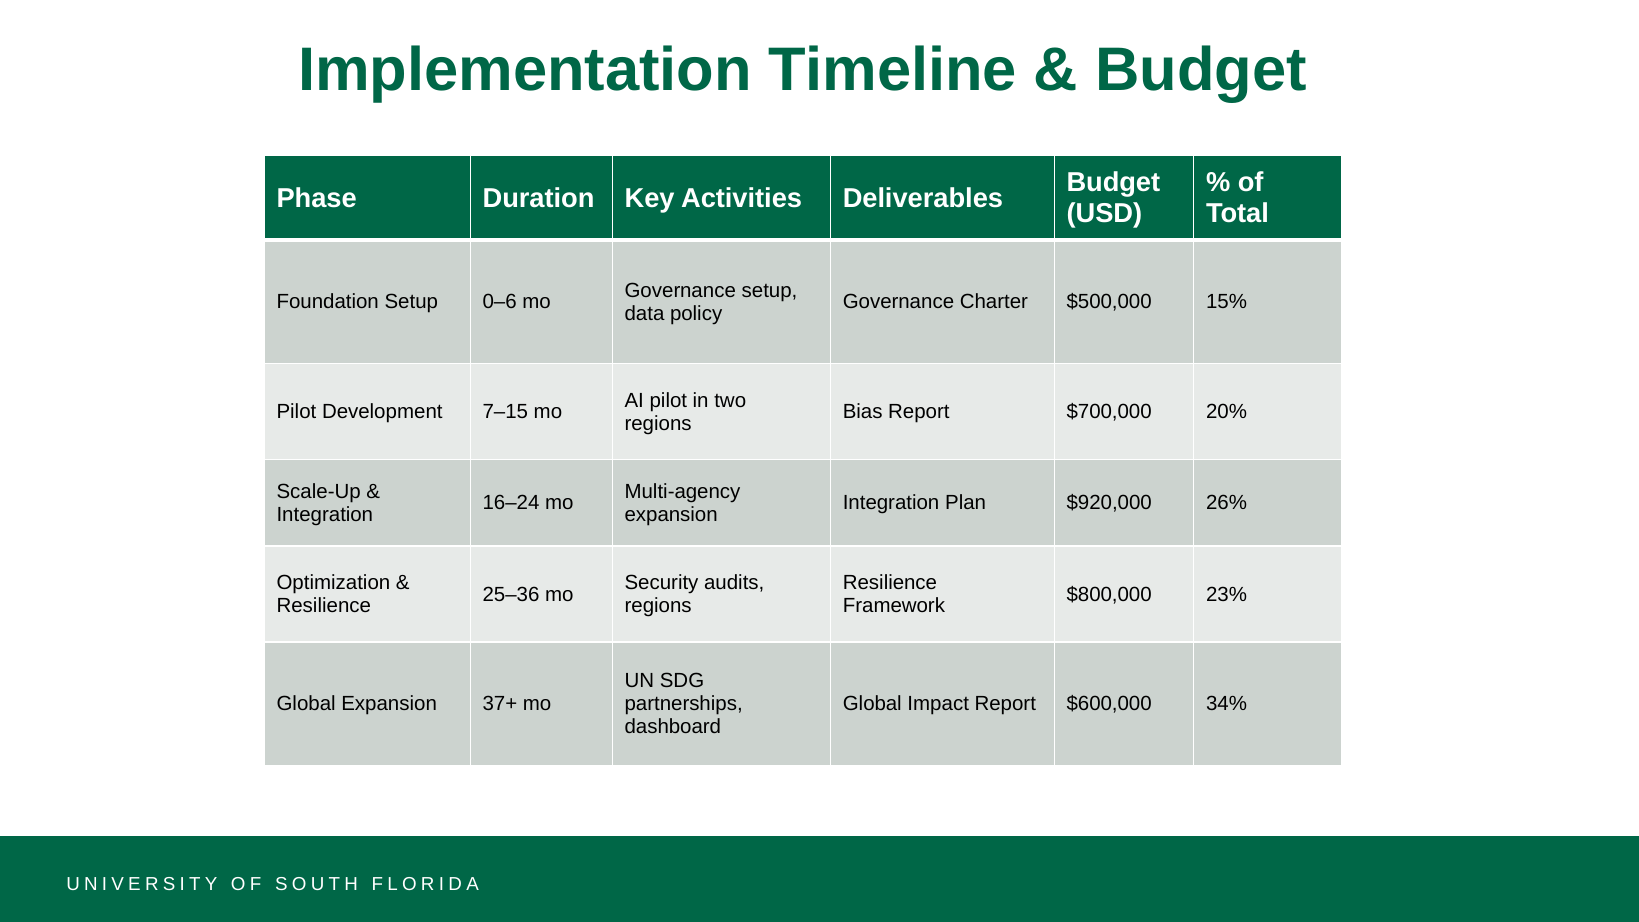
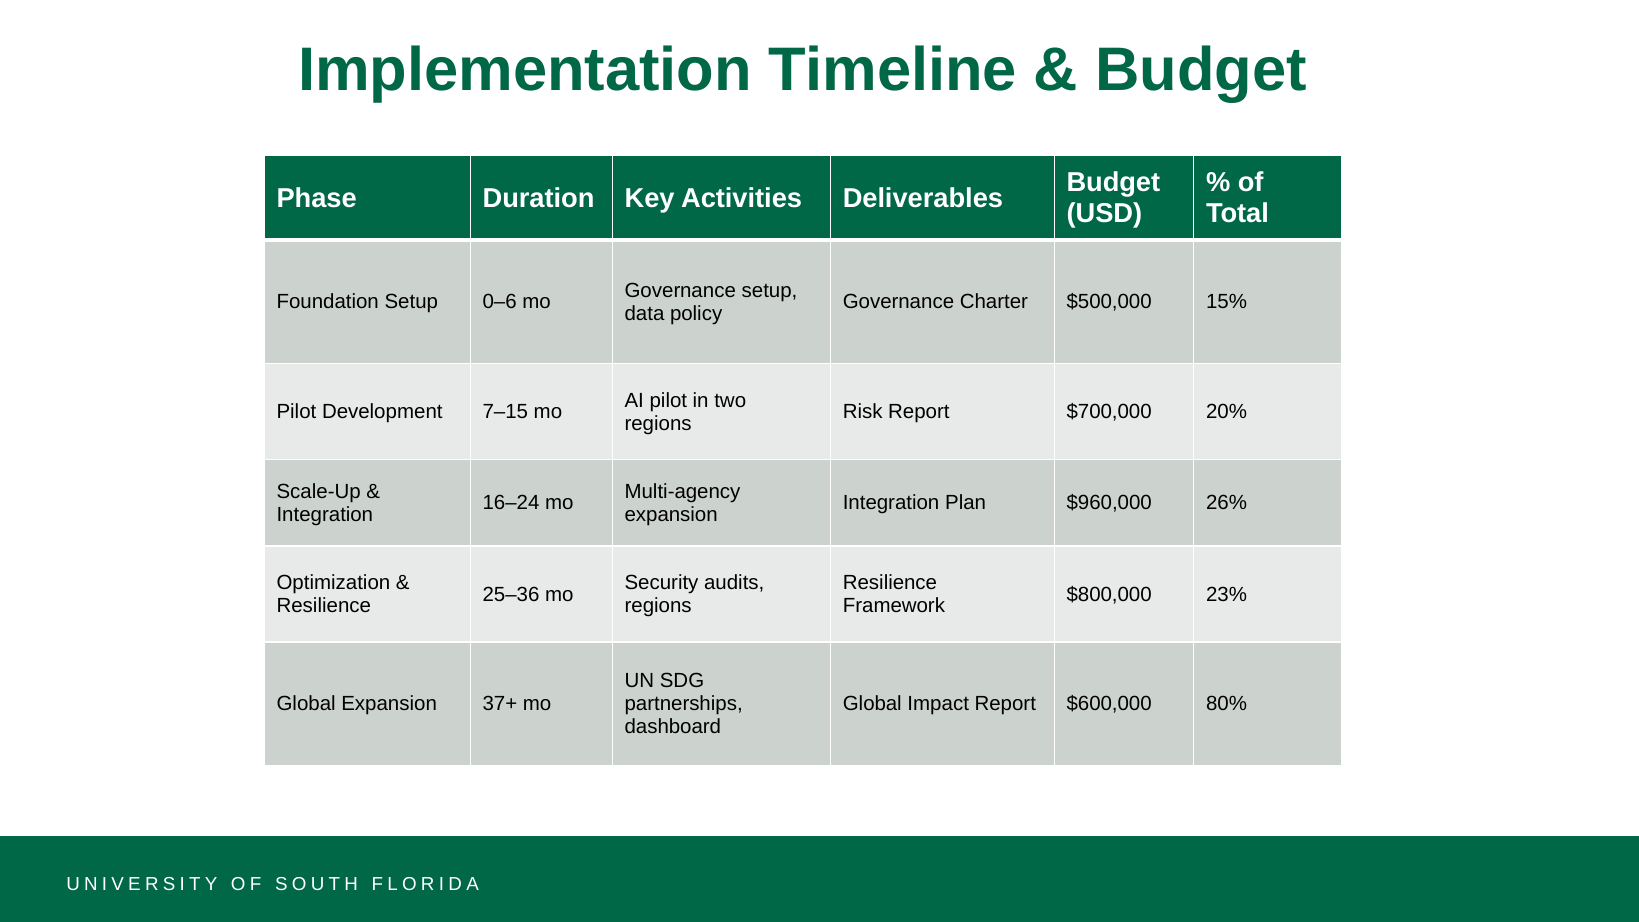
Bias: Bias -> Risk (863, 412)
$920,000: $920,000 -> $960,000 (1109, 503)
34%: 34% -> 80% (1227, 704)
